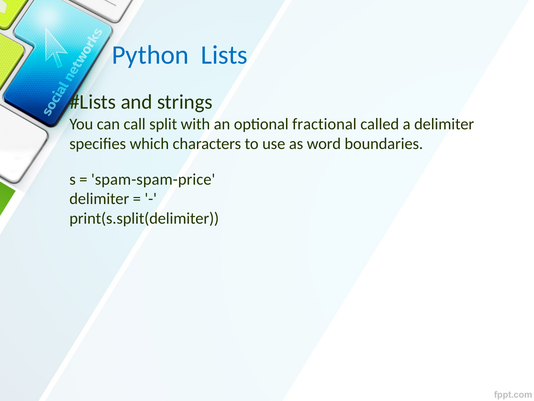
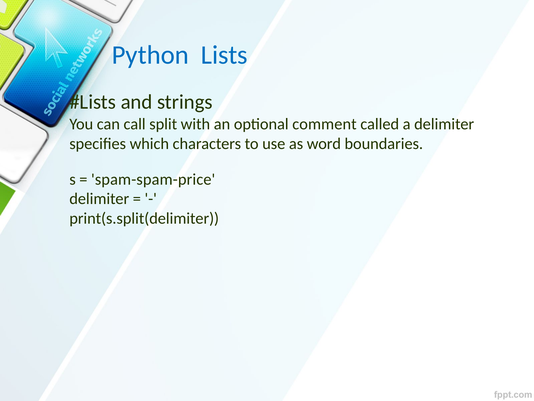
fractional: fractional -> comment (324, 124)
